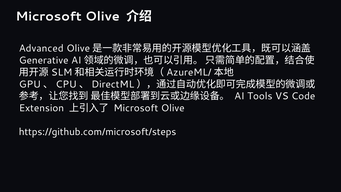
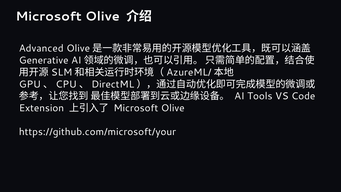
https://github.com/microsoft/steps: https://github.com/microsoft/steps -> https://github.com/microsoft/your (97, 132)
